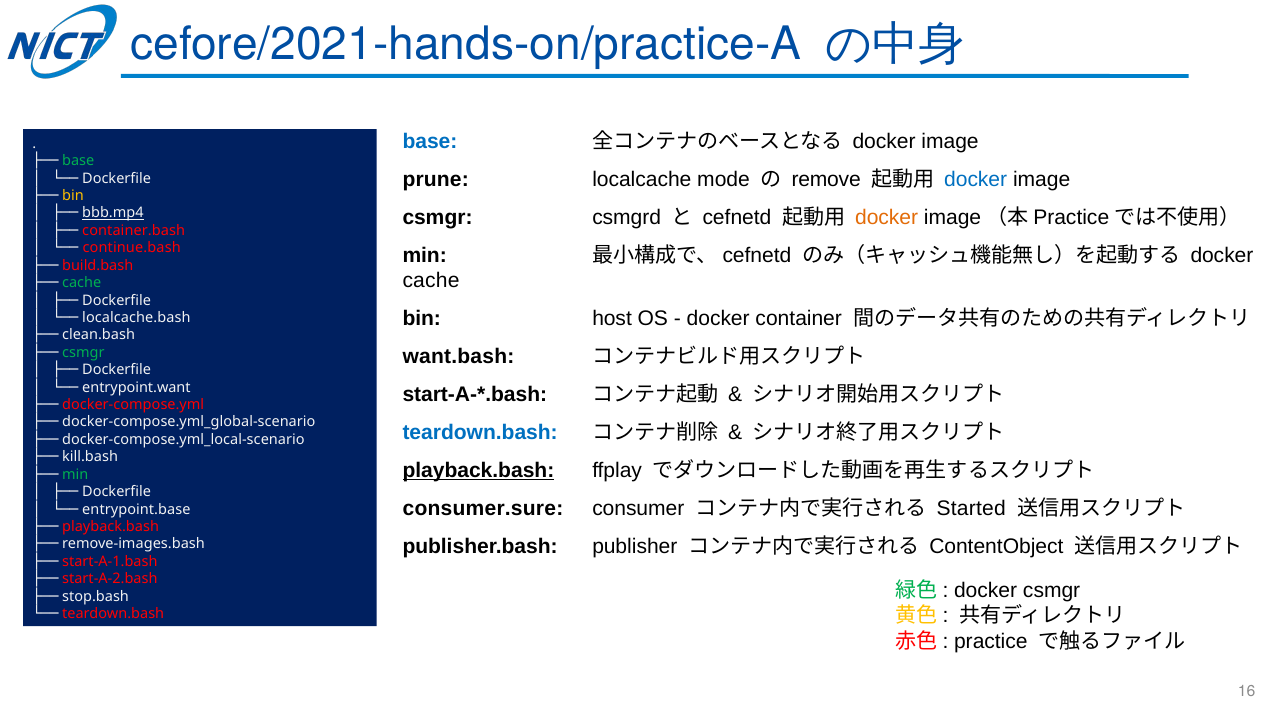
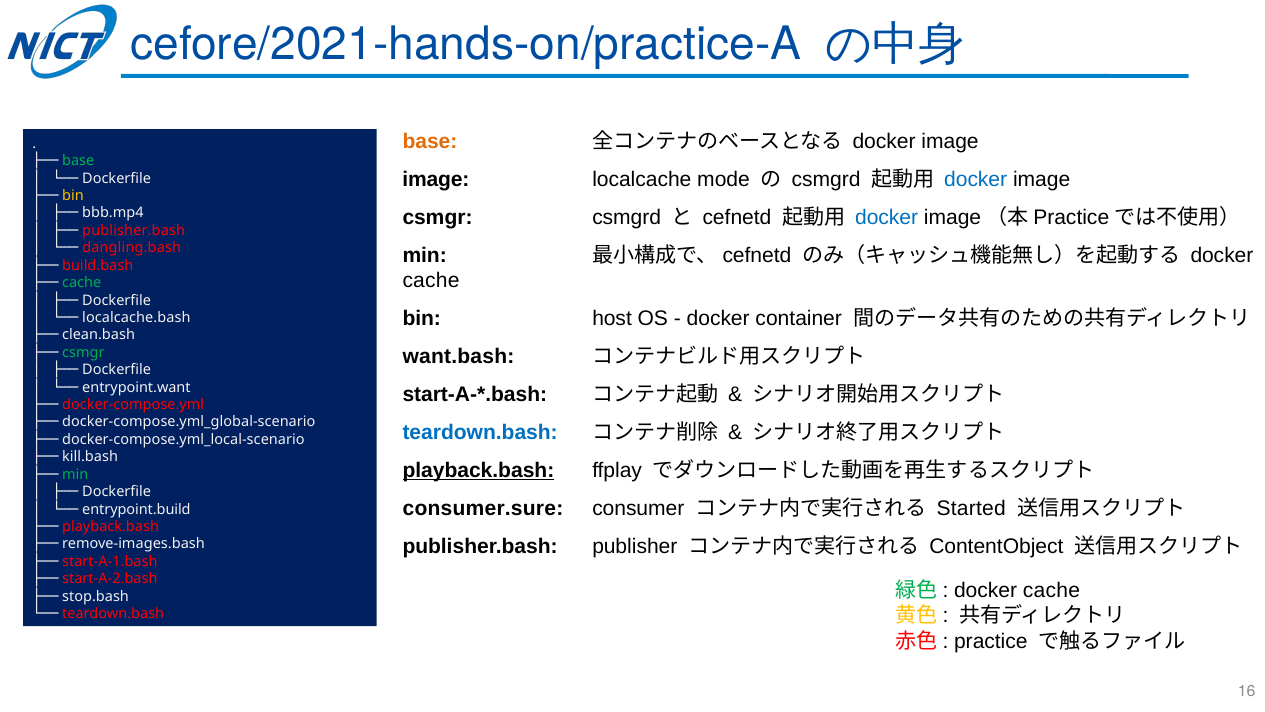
base colour: blue -> orange (430, 141)
prune: prune -> image (436, 179)
remove: remove -> csmgrd (826, 179)
bbb.mp4 underline: present -> none (113, 213)
docker colour: orange -> blue (887, 217)
container.bash: container.bash -> publisher.bash (134, 230)
continue.bash: continue.bash -> dangling.bash (132, 248)
entrypoint.base: entrypoint.base -> entrypoint.build (136, 509)
csmgr: csmgr -> cache (1052, 590)
